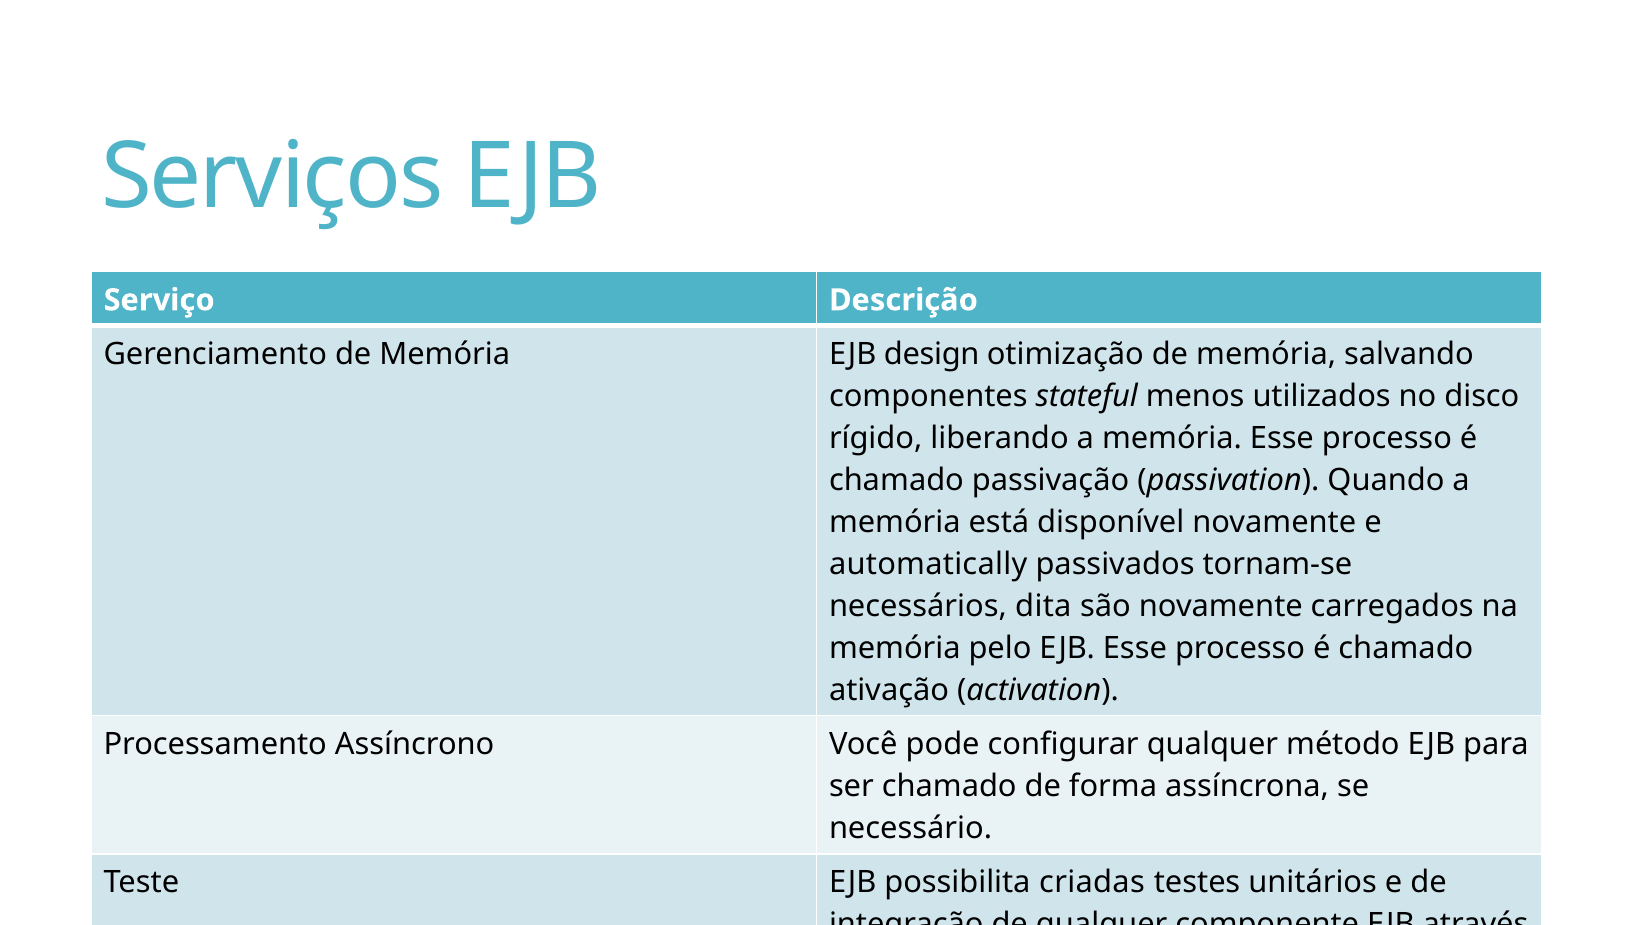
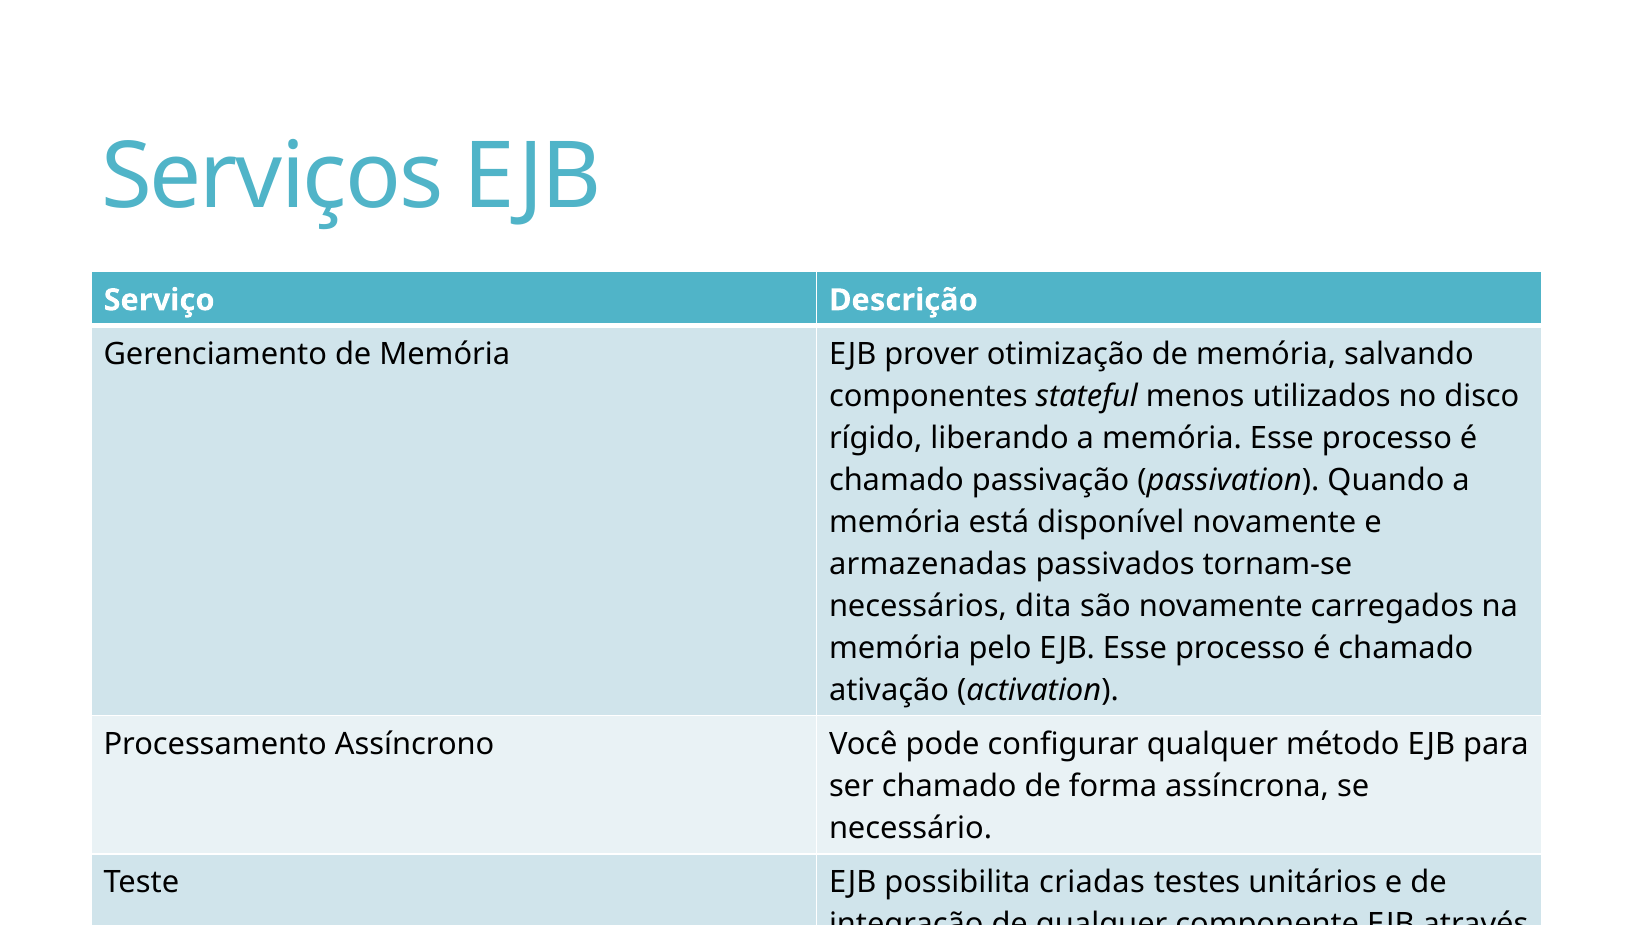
design: design -> prover (932, 355)
automatically: automatically -> armazenadas (928, 564)
